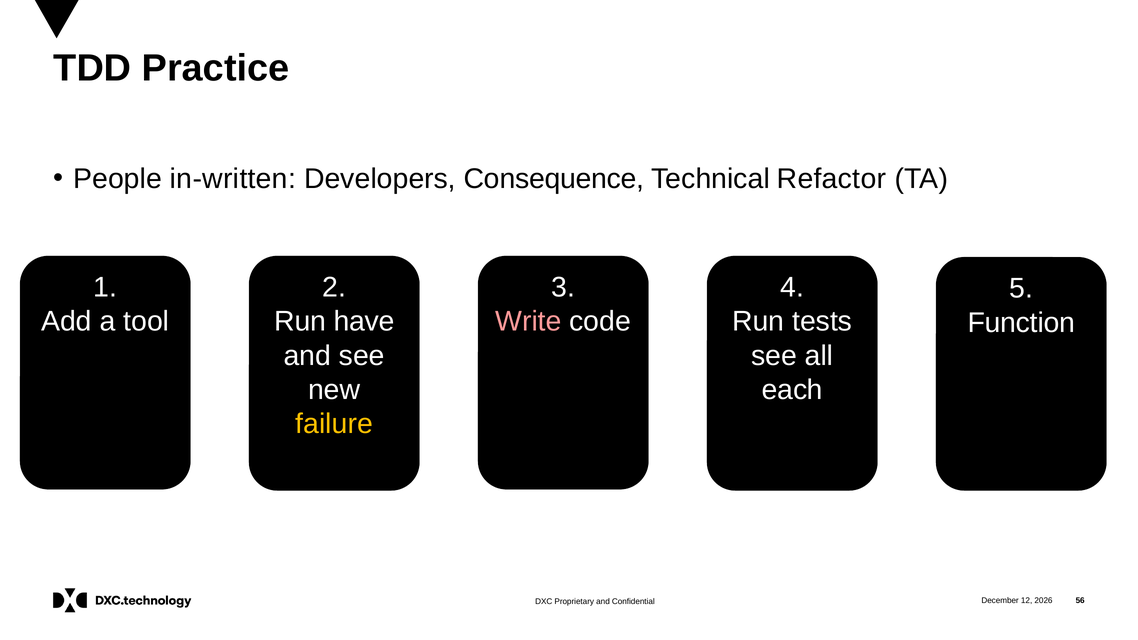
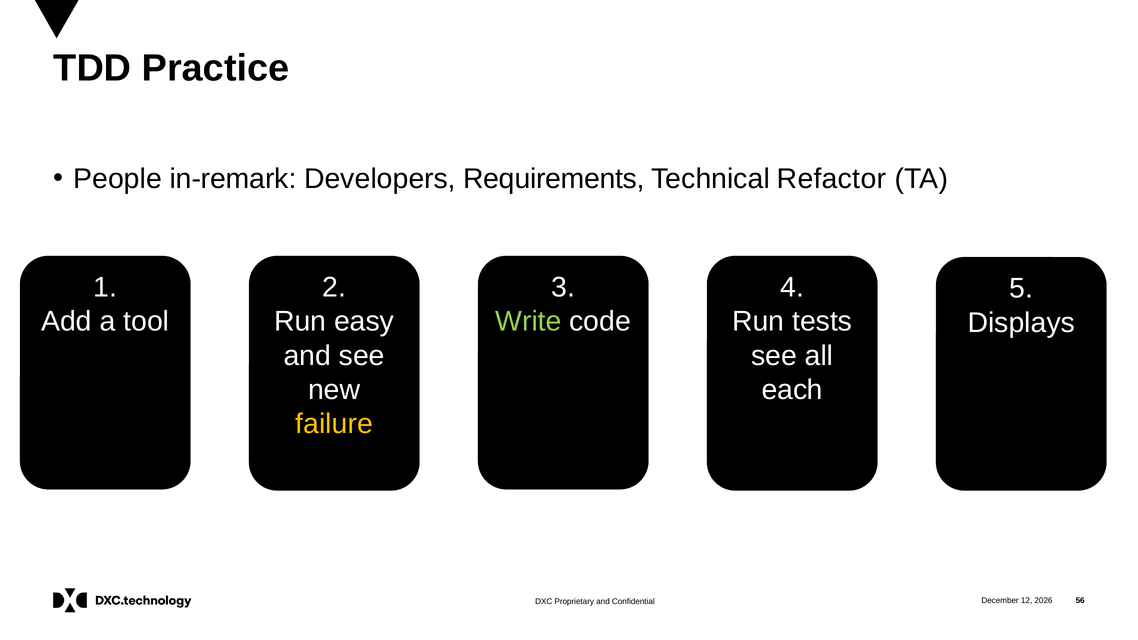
in-written: in-written -> in-remark (233, 179)
Consequence: Consequence -> Requirements (554, 179)
have: have -> easy (364, 322)
Write colour: pink -> light green (528, 322)
Function: Function -> Displays (1021, 323)
